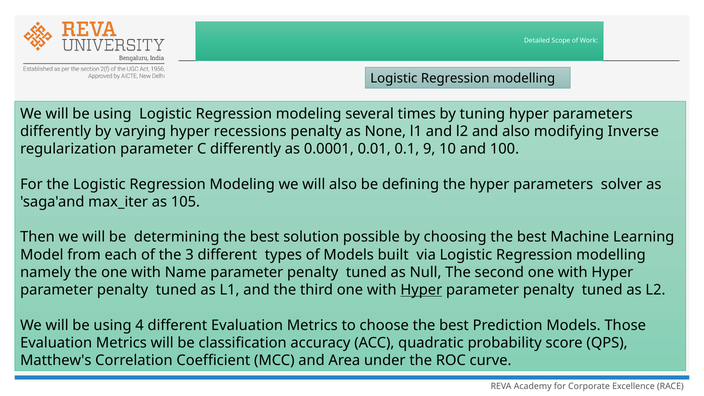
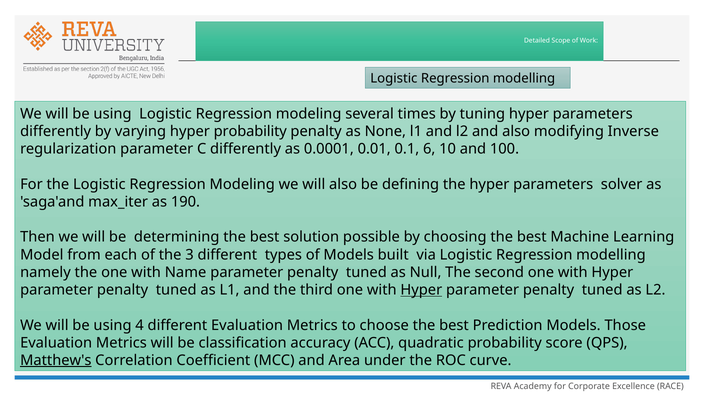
hyper recessions: recessions -> probability (250, 131)
9: 9 -> 6 (429, 149)
105: 105 -> 190 (185, 202)
Matthew's underline: none -> present (56, 360)
